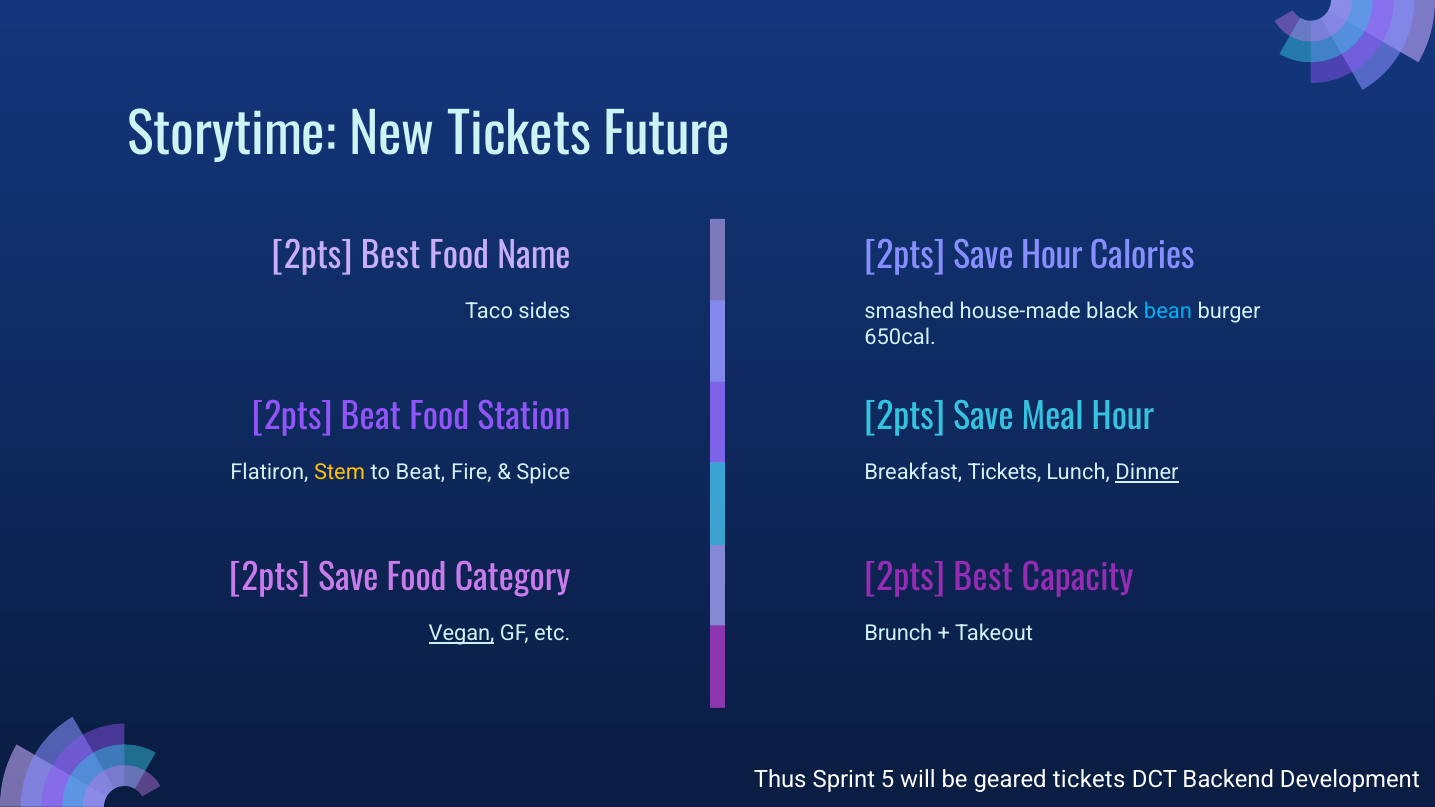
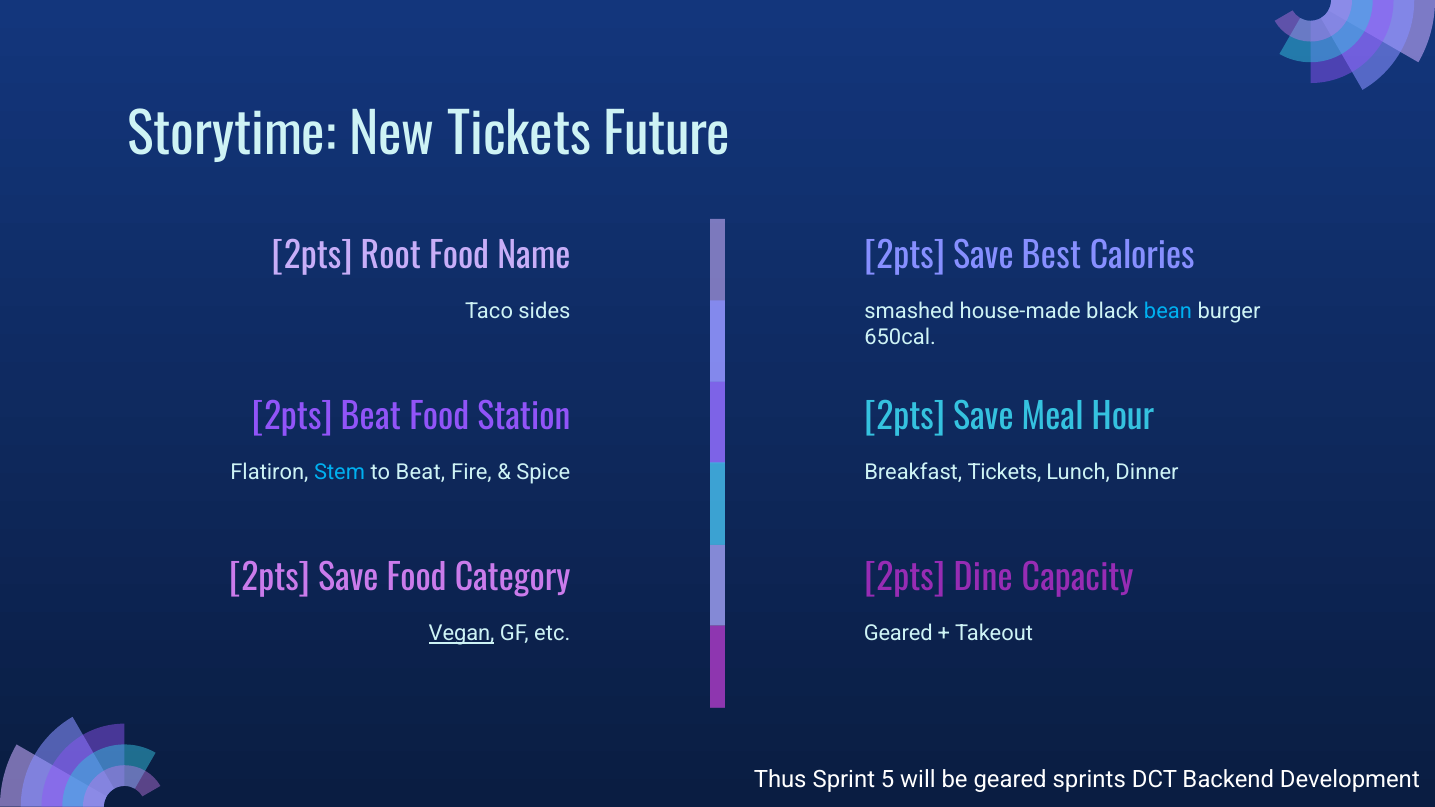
Best: Best -> Root (391, 256)
Save Hour: Hour -> Best (1051, 256)
Stem colour: yellow -> light blue (340, 473)
Dinner underline: present -> none (1147, 473)
Best: Best -> Dine (983, 579)
Brunch: Brunch -> Geared (898, 634)
geared tickets: tickets -> sprints (1089, 780)
